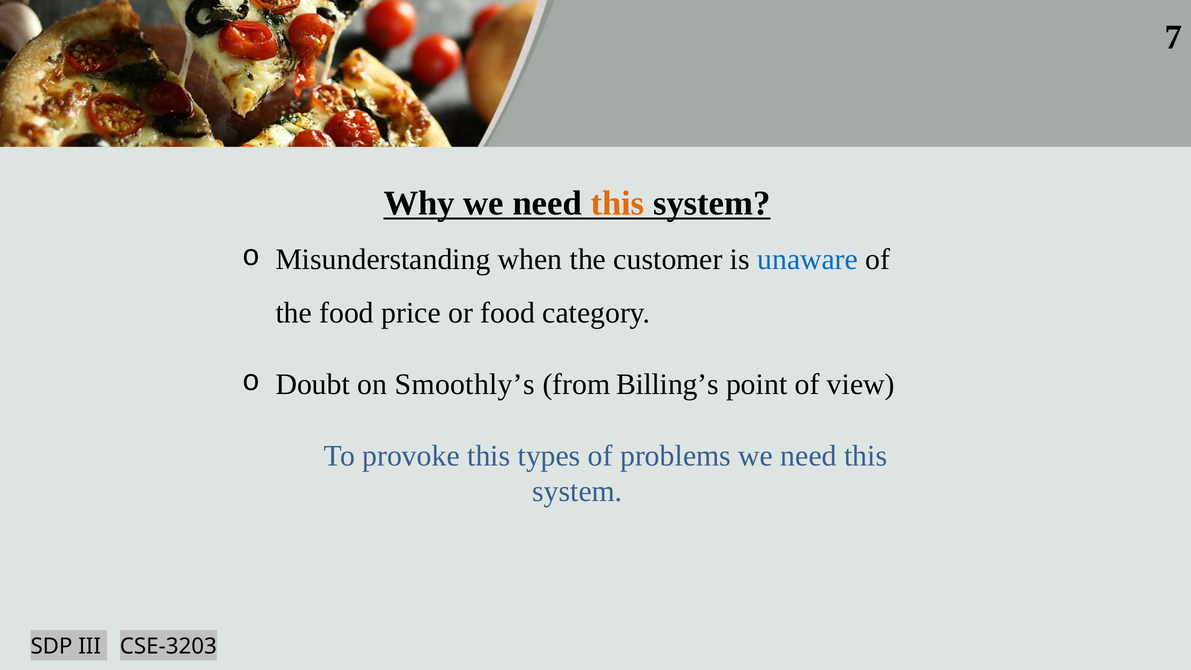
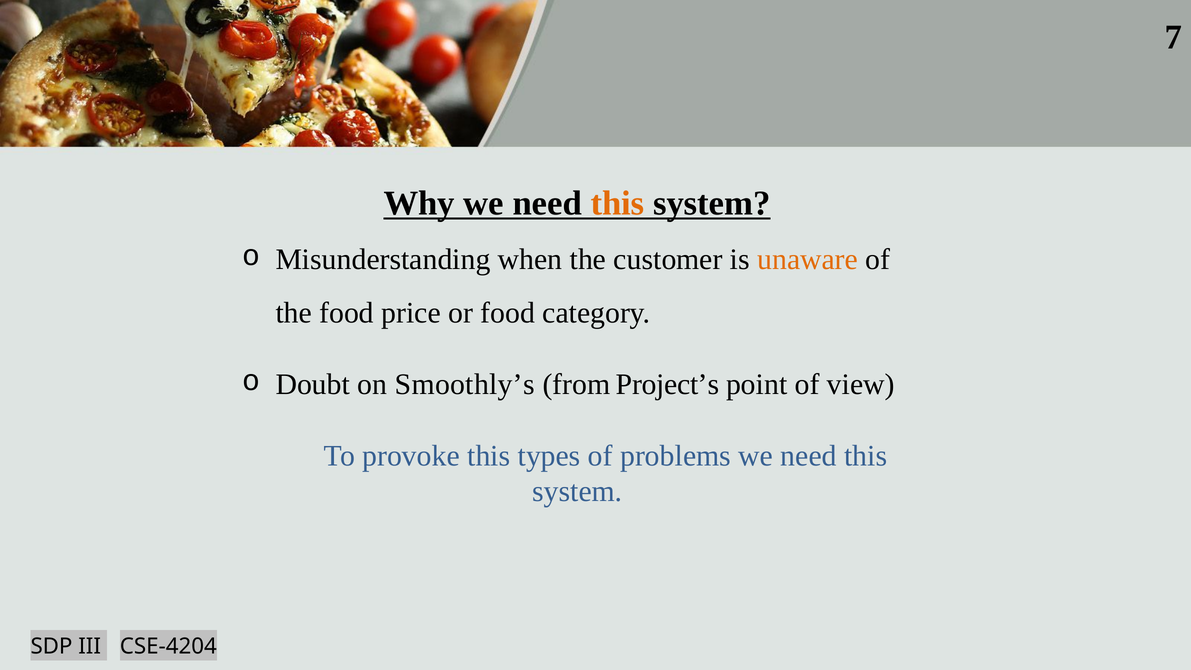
unaware colour: blue -> orange (808, 259)
Billing’s: Billing’s -> Project’s (667, 384)
CSE-3203: CSE-3203 -> CSE-4204 (168, 646)
